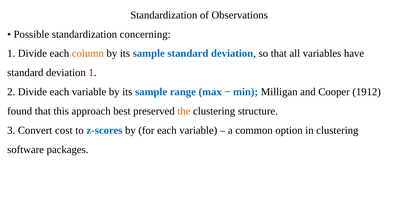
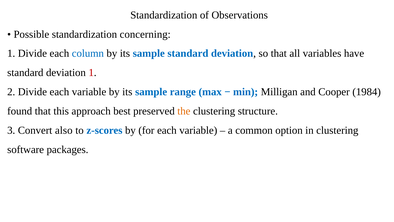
column colour: orange -> blue (88, 53)
1912: 1912 -> 1984 (367, 92)
cost: cost -> also (64, 130)
